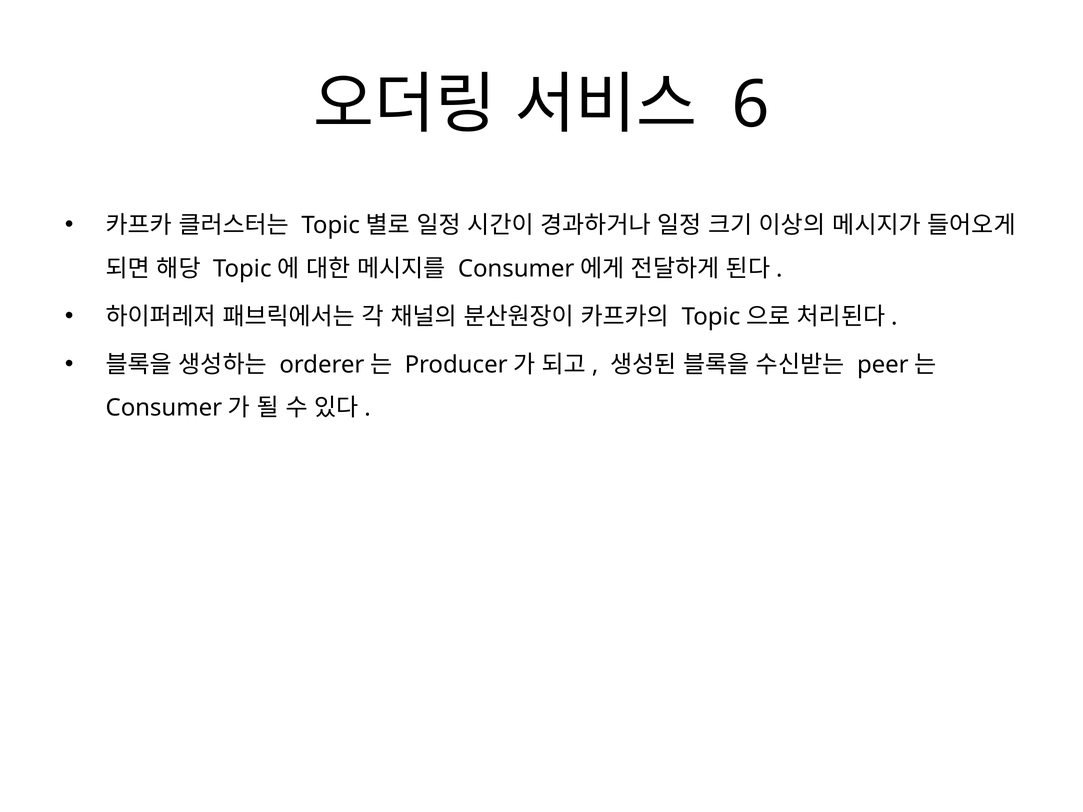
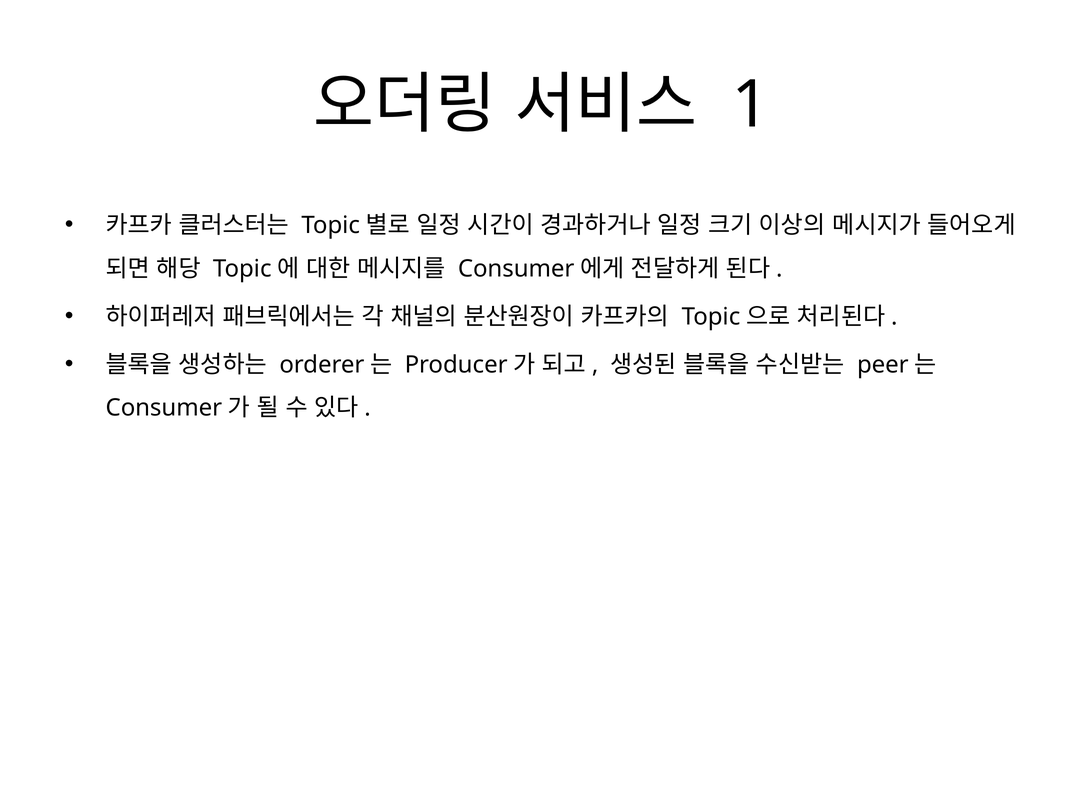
6: 6 -> 1 (751, 105)
